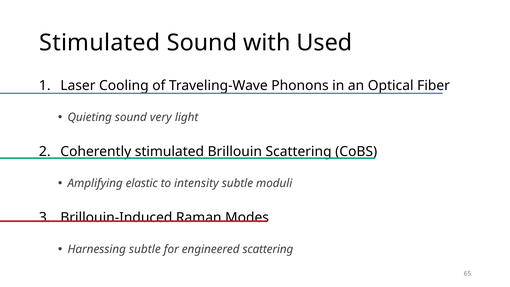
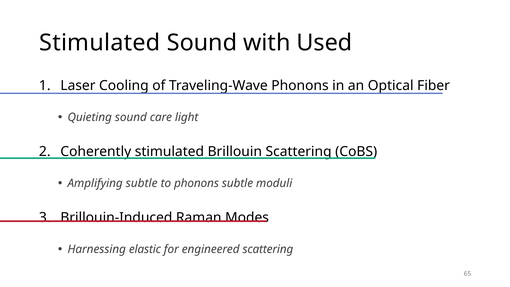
very: very -> care (161, 117)
Amplifying elastic: elastic -> subtle (142, 183)
to intensity: intensity -> phonons (196, 183)
Harnessing subtle: subtle -> elastic (145, 249)
